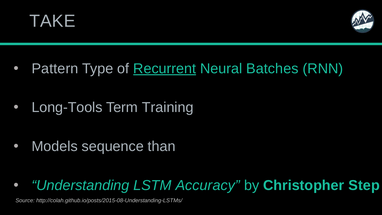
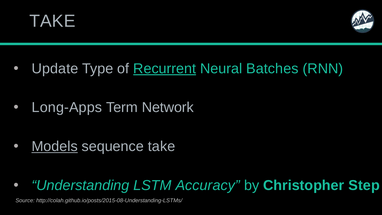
Pattern: Pattern -> Update (55, 69)
Long-Tools: Long-Tools -> Long-Apps (67, 107)
Training: Training -> Network (168, 107)
Models underline: none -> present (55, 146)
sequence than: than -> take (162, 146)
